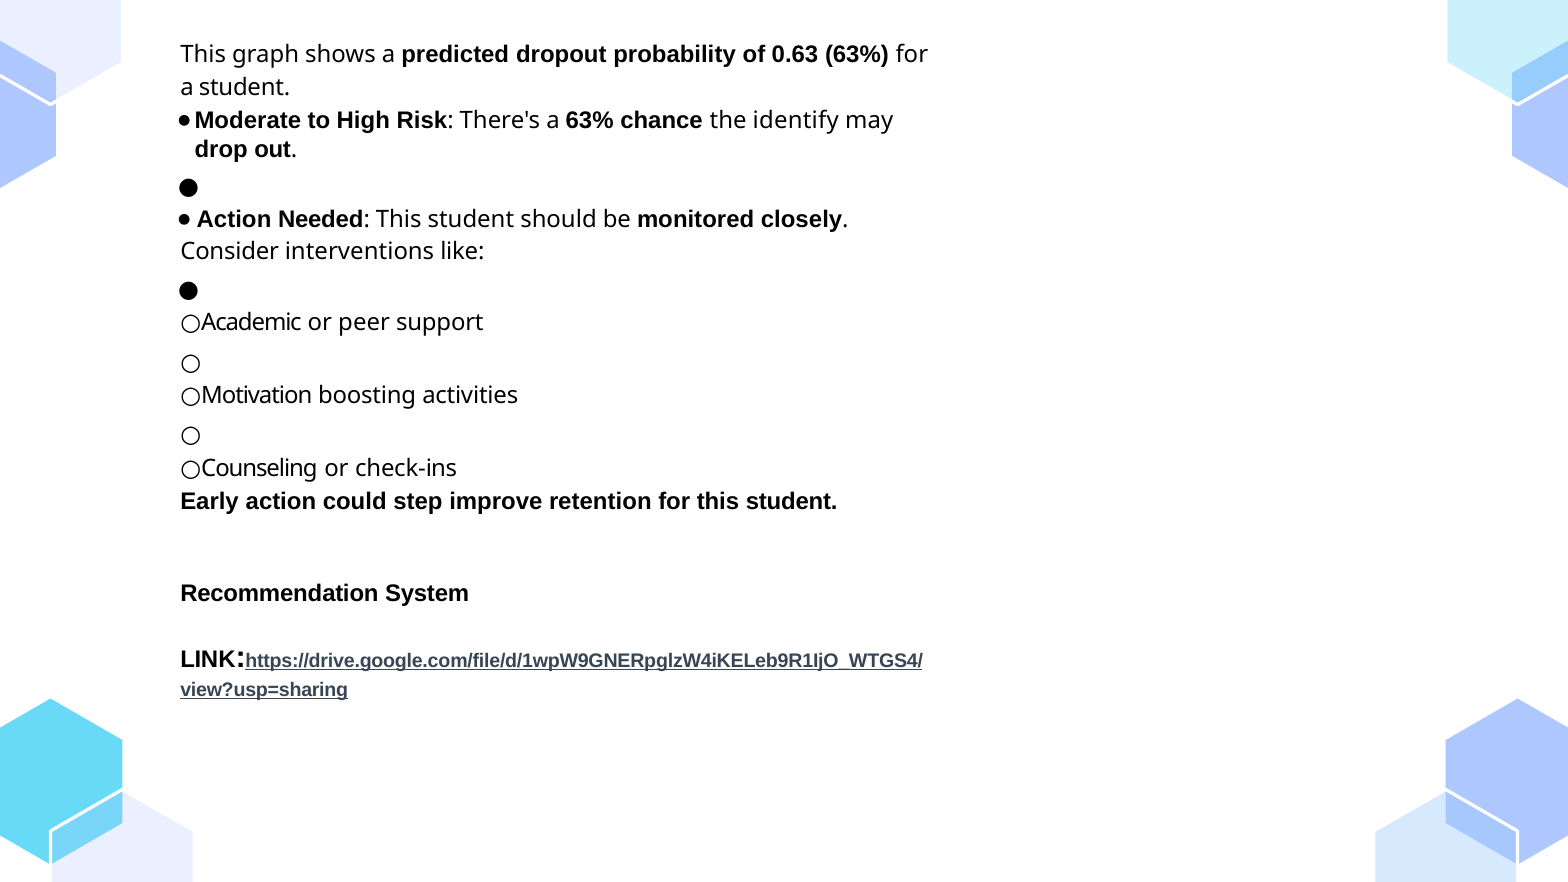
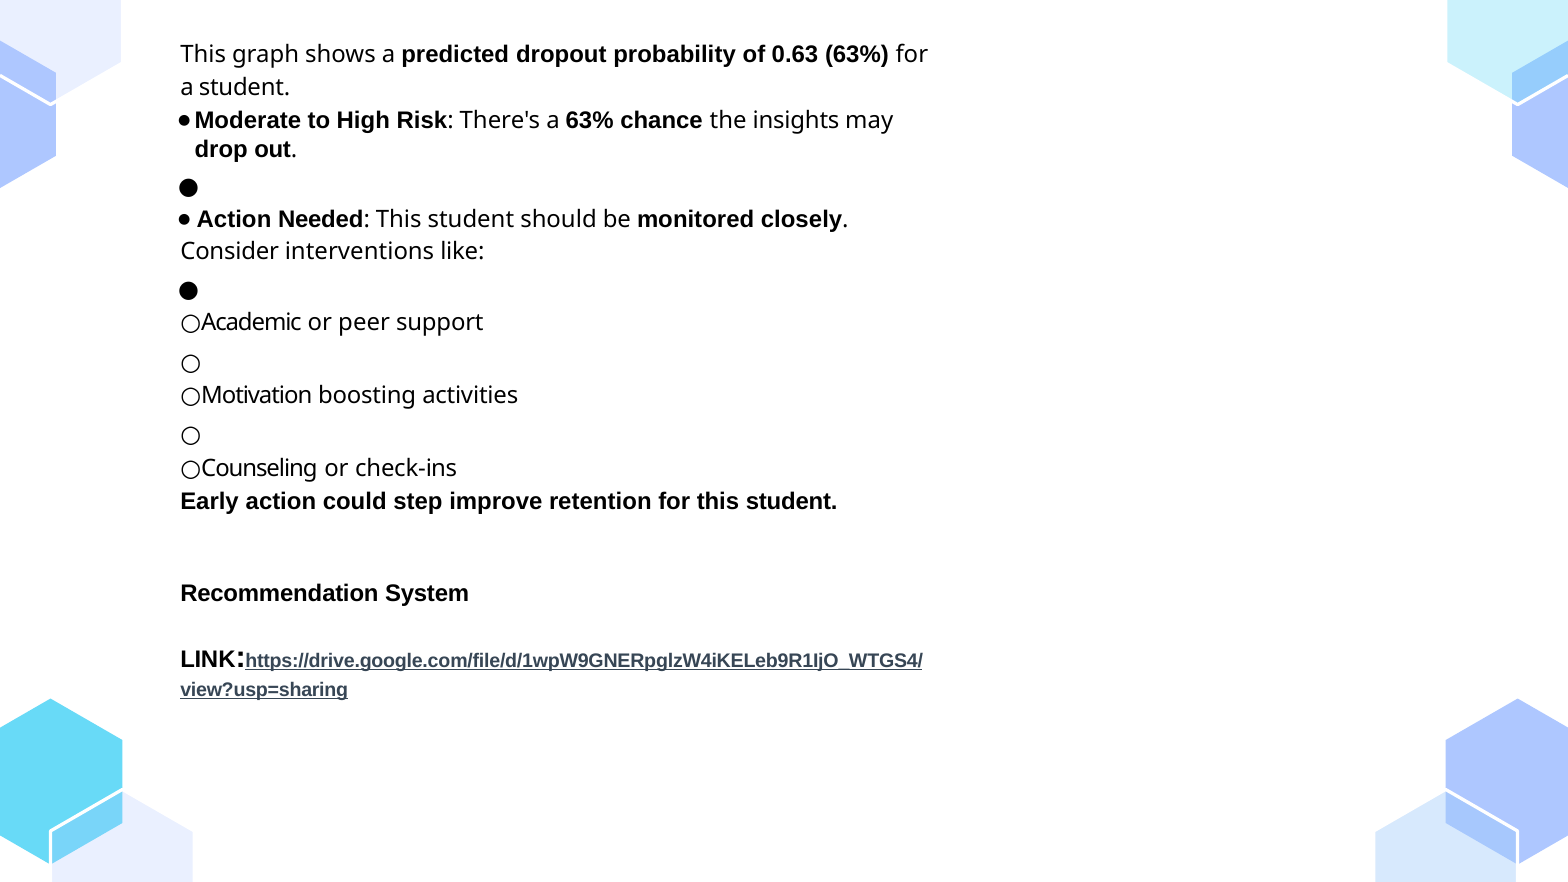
identify: identify -> insights (796, 121)
